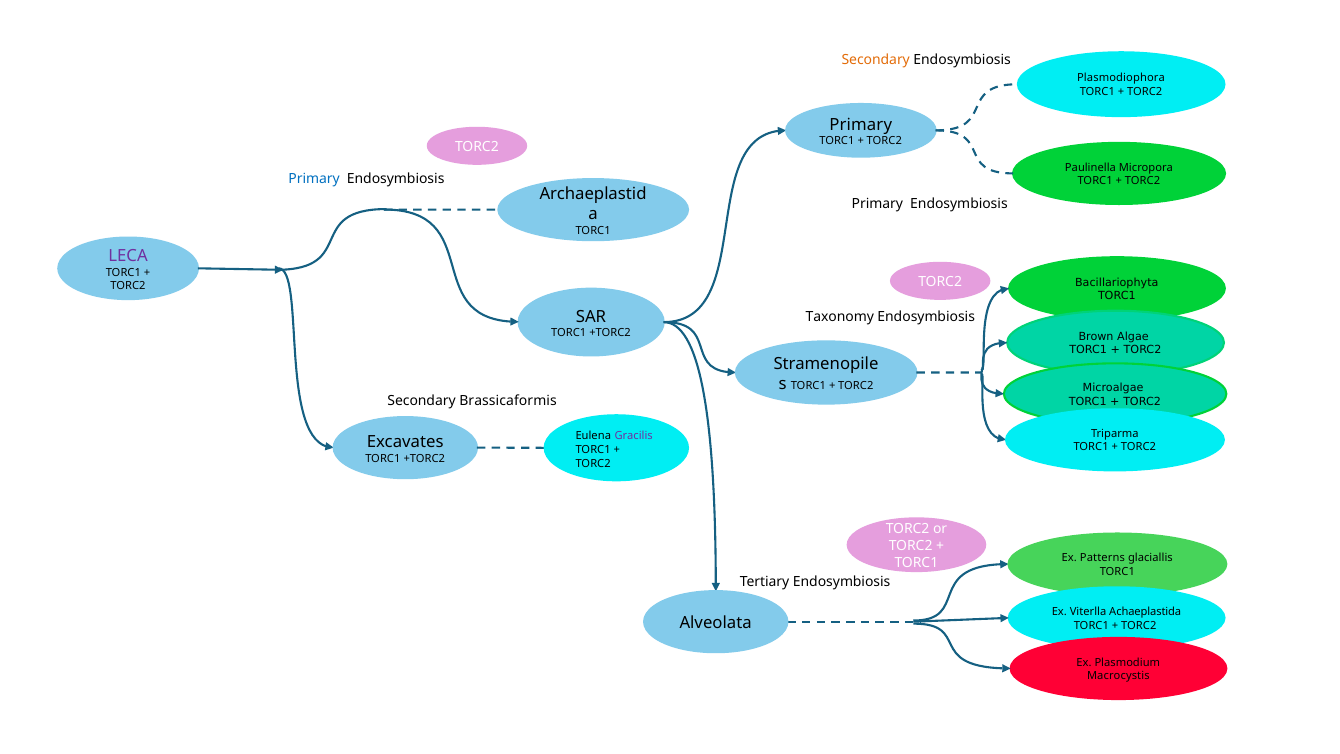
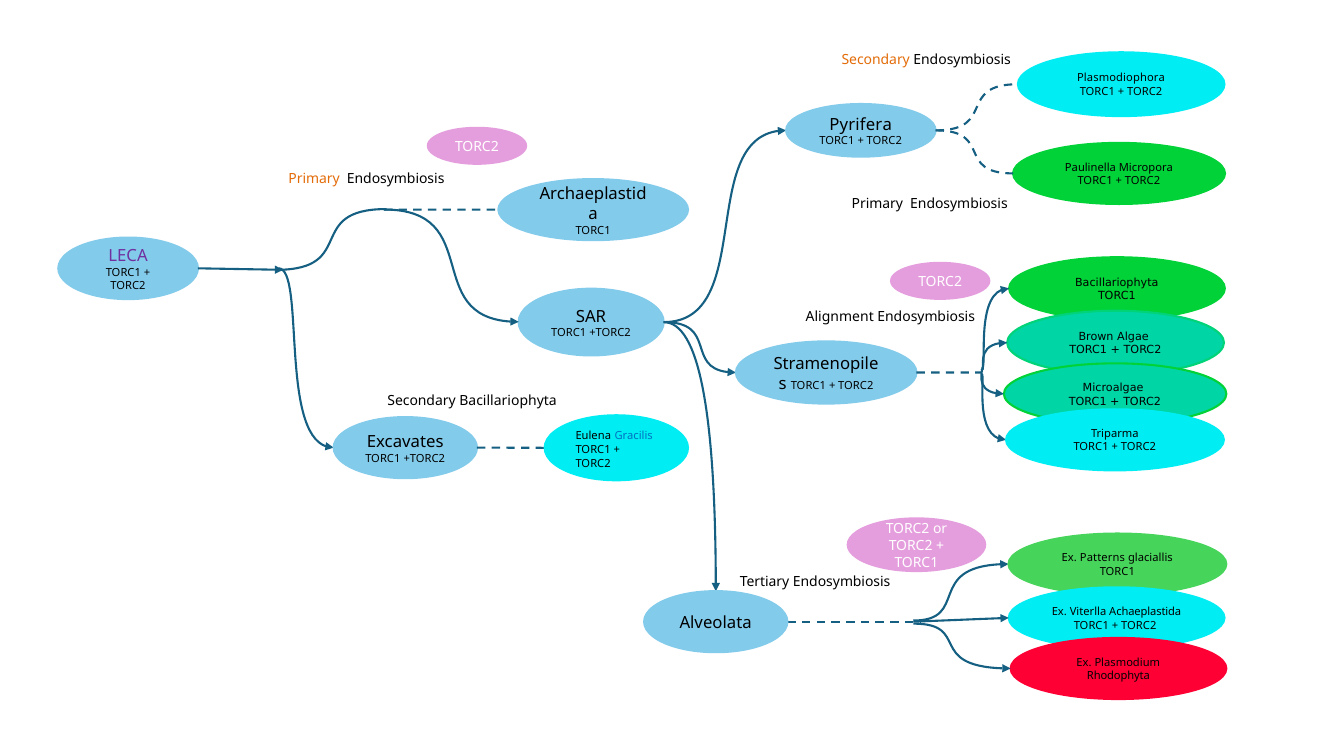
Primary: Primary -> Pyrifera (861, 125)
Primary colour: blue -> orange (314, 179)
Taxonomy: Taxonomy -> Alignment (840, 317)
Secondary Brassicaformis: Brassicaformis -> Bacillariophyta (508, 401)
Gracilis colour: purple -> blue (634, 436)
Macrocystis: Macrocystis -> Rhodophyta (1118, 676)
